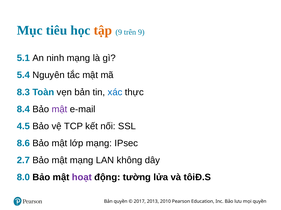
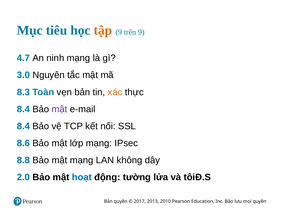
5.1: 5.1 -> 4.7 (23, 58)
5.4: 5.4 -> 3.0 (23, 75)
xác colour: blue -> orange (115, 92)
4.5: 4.5 -> 8.4 (23, 127)
2.7: 2.7 -> 8.8 (23, 161)
8.0: 8.0 -> 2.0 (23, 178)
hoạt colour: purple -> blue (82, 178)
